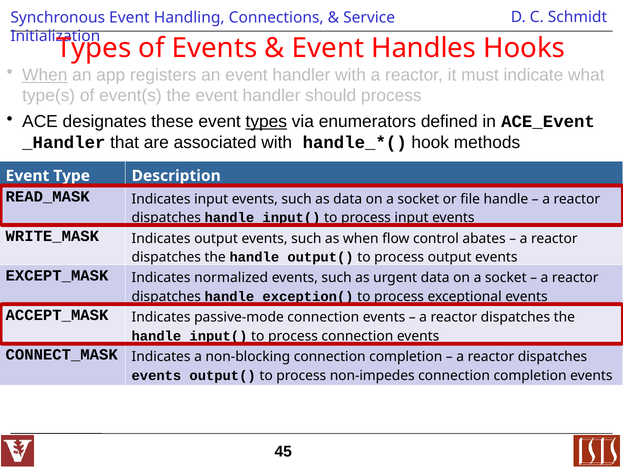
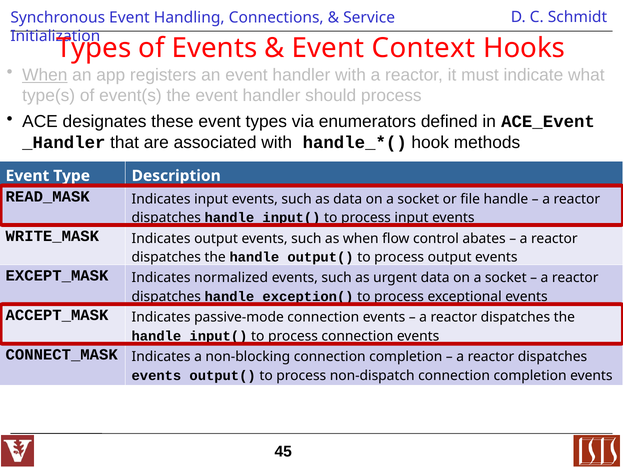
Handles: Handles -> Context (423, 48)
types underline: present -> none (266, 122)
non-impedes: non-impedes -> non-dispatch (372, 376)
